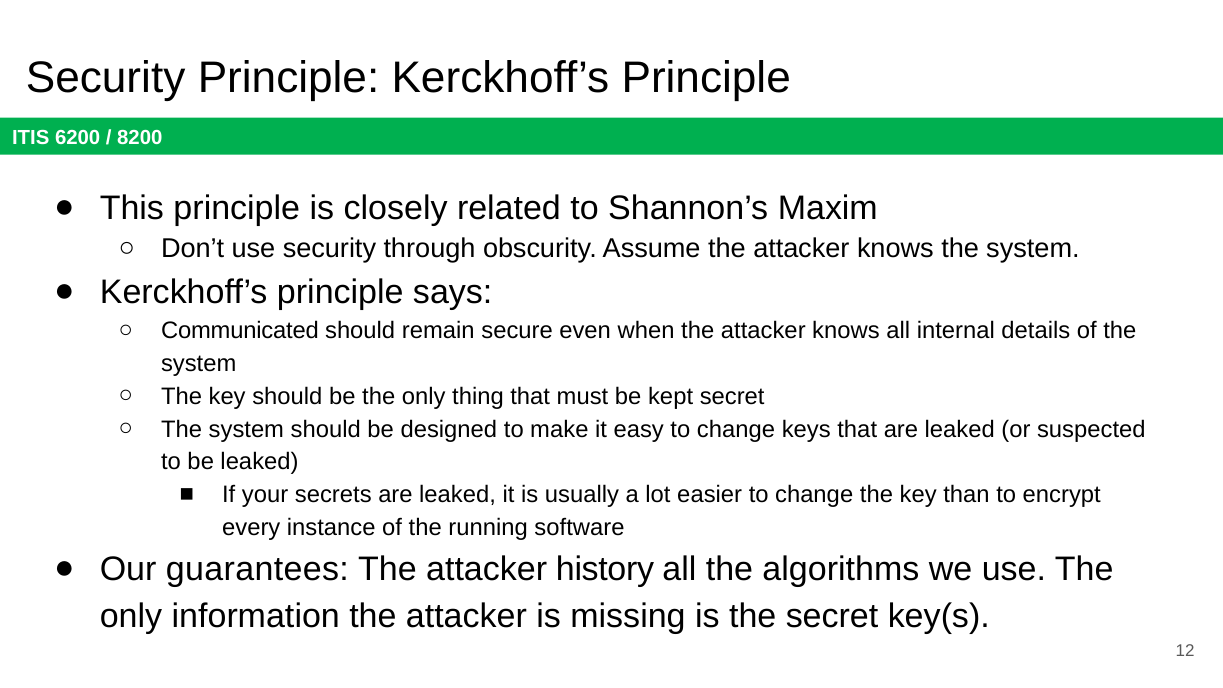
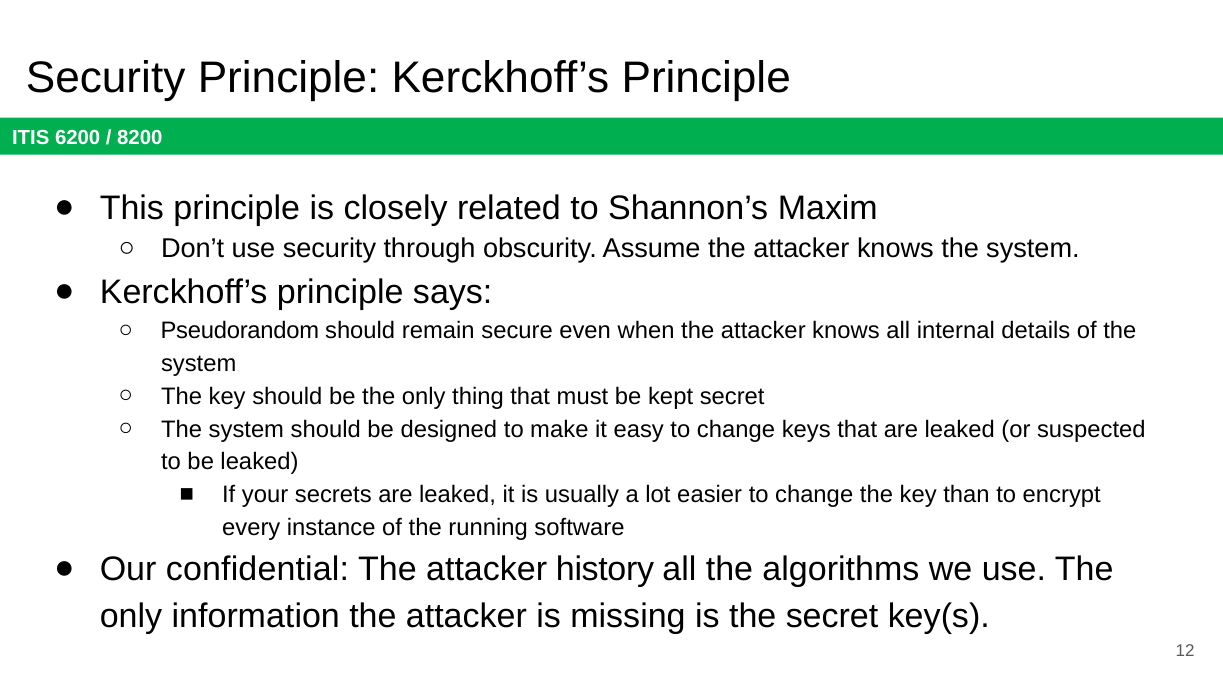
Communicated: Communicated -> Pseudorandom (240, 331)
guarantees: guarantees -> confidential (257, 569)
